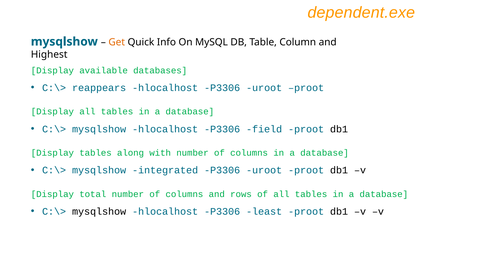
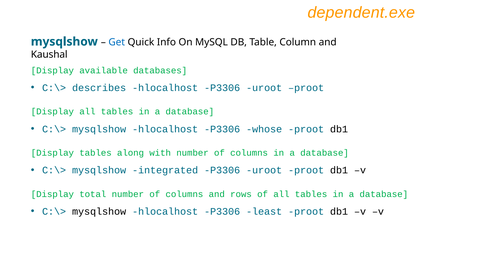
Get colour: orange -> blue (117, 42)
Highest: Highest -> Kaushal (49, 55)
reappears: reappears -> describes (99, 88)
field: field -> whose (264, 129)
